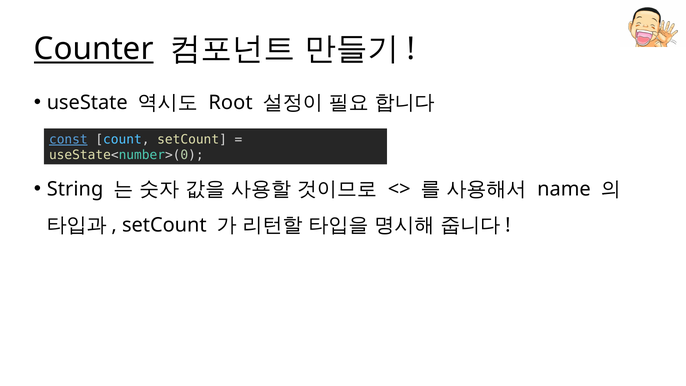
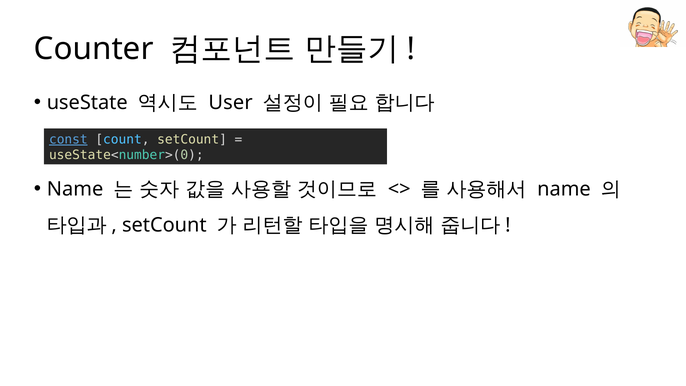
Counter underline: present -> none (94, 49)
Root: Root -> User (231, 103)
String: String -> Name (75, 189)
